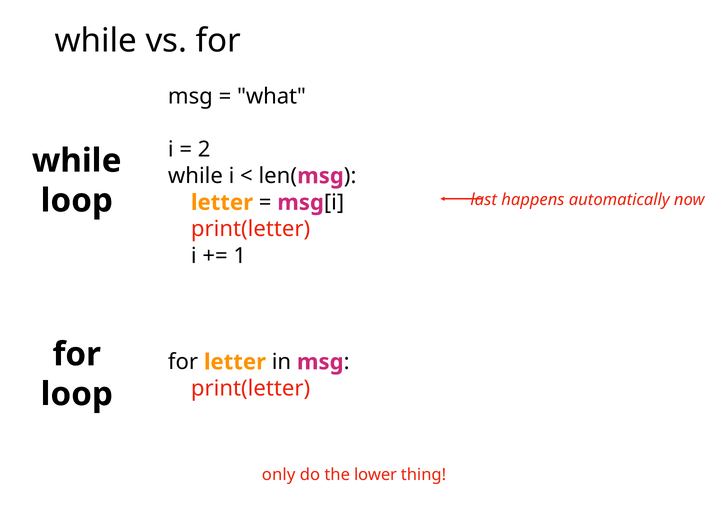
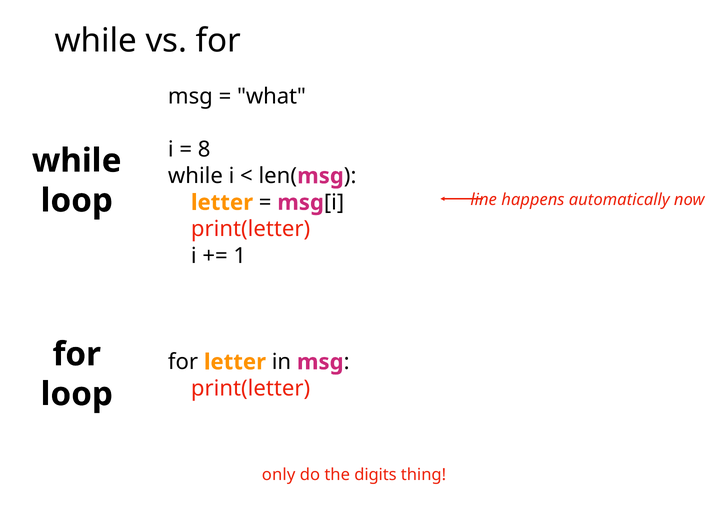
2: 2 -> 8 (204, 149)
last: last -> line (484, 200)
lower: lower -> digits (375, 475)
